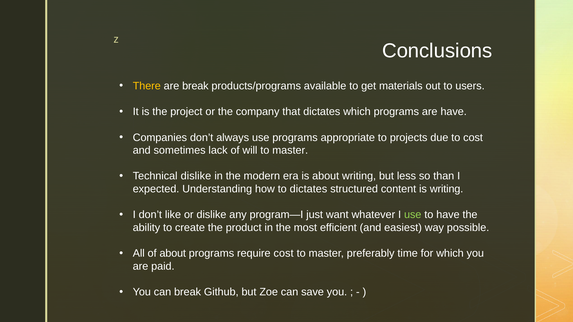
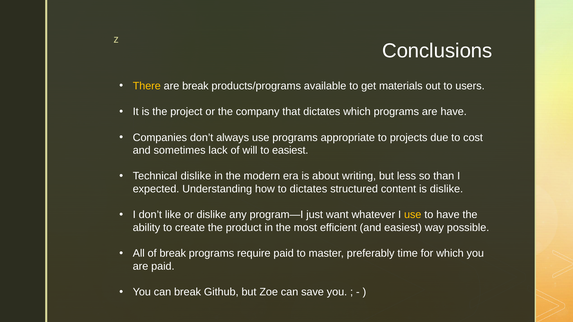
will to master: master -> easiest (290, 151)
is writing: writing -> dislike (446, 189)
use colour: light green -> yellow (413, 215)
of about: about -> break (173, 254)
require cost: cost -> paid (284, 254)
